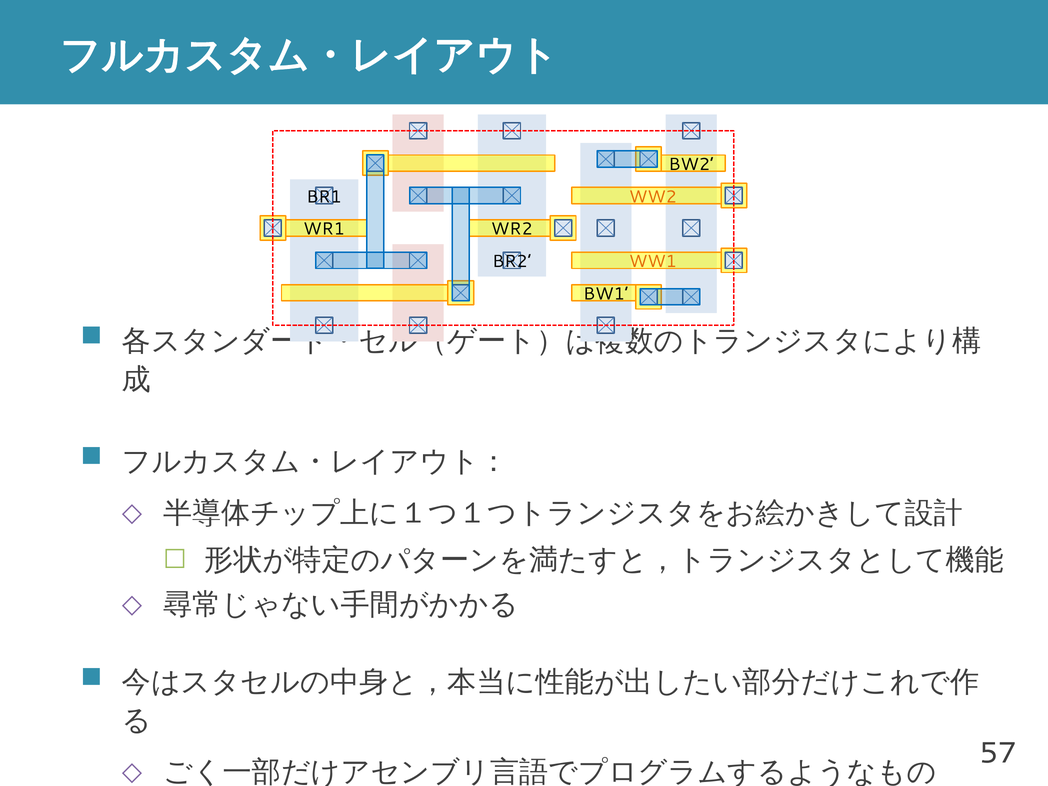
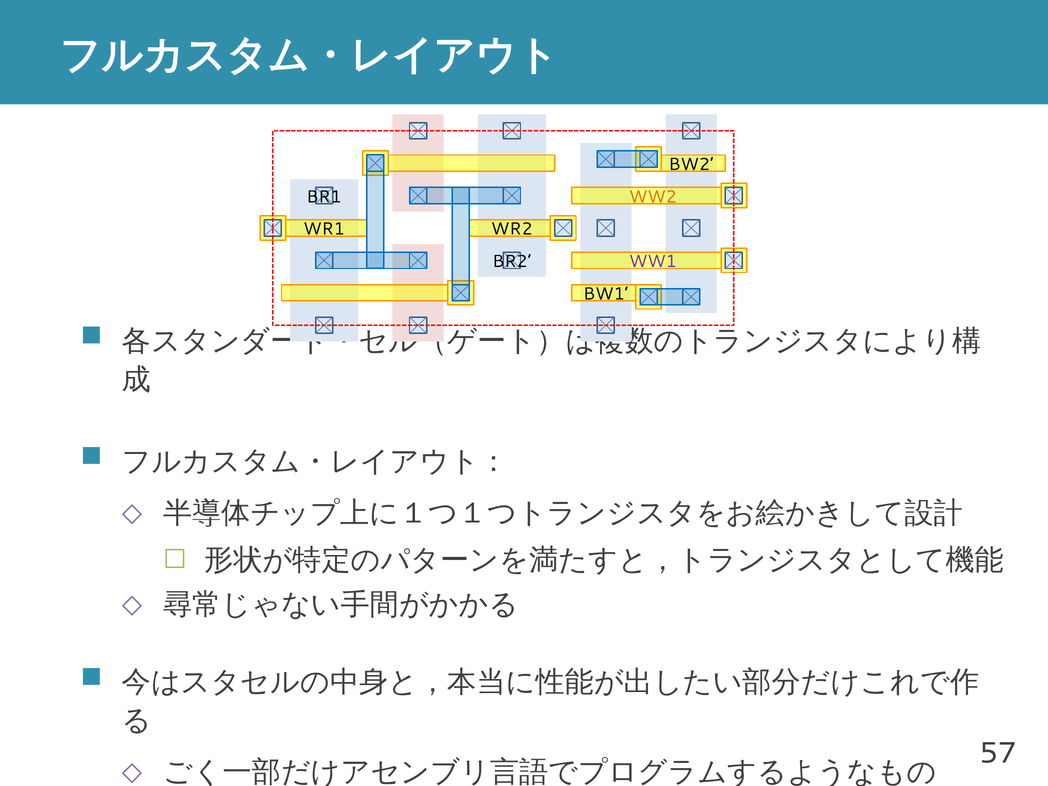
WW1 colour: orange -> purple (653, 262)
